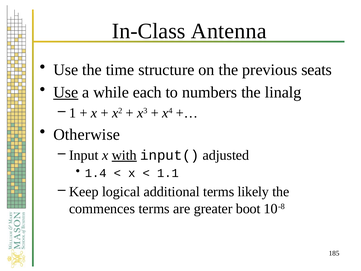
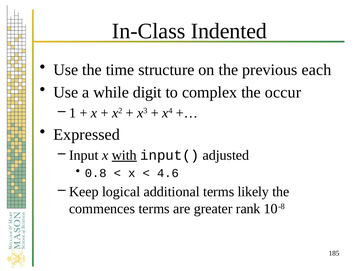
Antenna: Antenna -> Indented (229, 31)
seats: seats -> each (316, 70)
Use underline: present -> none (66, 92)
each: each -> digit (147, 92)
numbers: numbers -> complex (210, 92)
linalg: linalg -> occur (283, 92)
Otherwise: Otherwise -> Expressed (87, 134)
1.4: 1.4 -> 0.8 (96, 173)
1.1: 1.1 -> 4.6 (168, 173)
boot: boot -> rank (248, 208)
